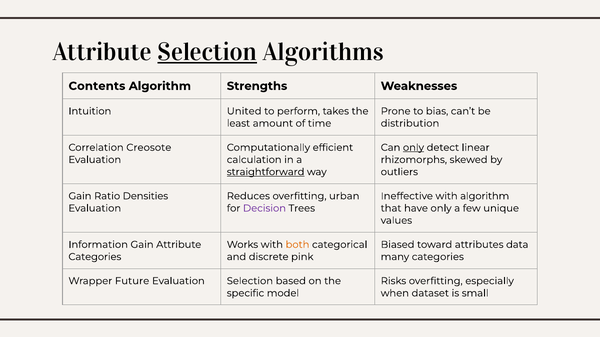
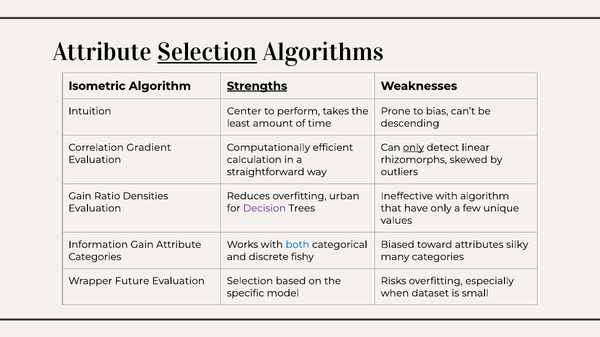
Contents: Contents -> Isometric (97, 86)
Strengths underline: none -> present (257, 86)
United: United -> Center (244, 111)
distribution: distribution -> descending (410, 124)
Creosote: Creosote -> Gradient (149, 148)
straightforward underline: present -> none (266, 172)
both colour: orange -> blue (298, 245)
data: data -> silky (517, 245)
pink: pink -> fishy (302, 257)
